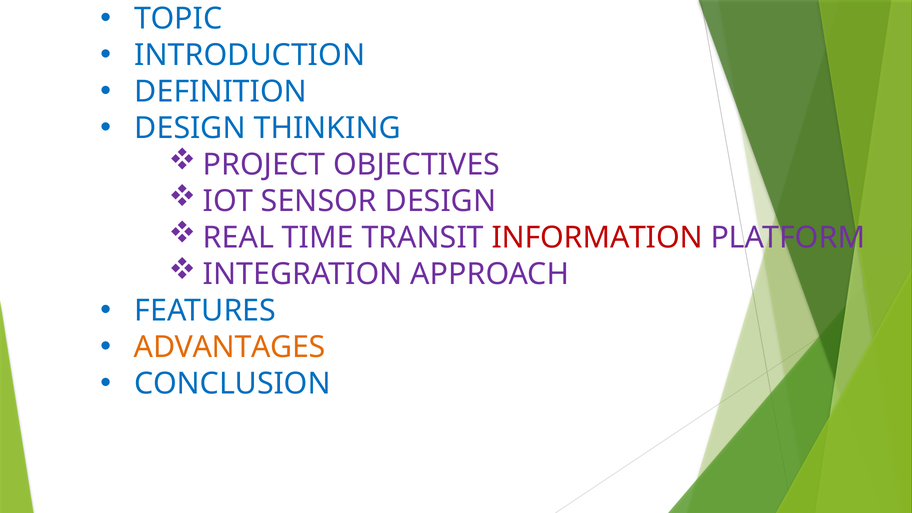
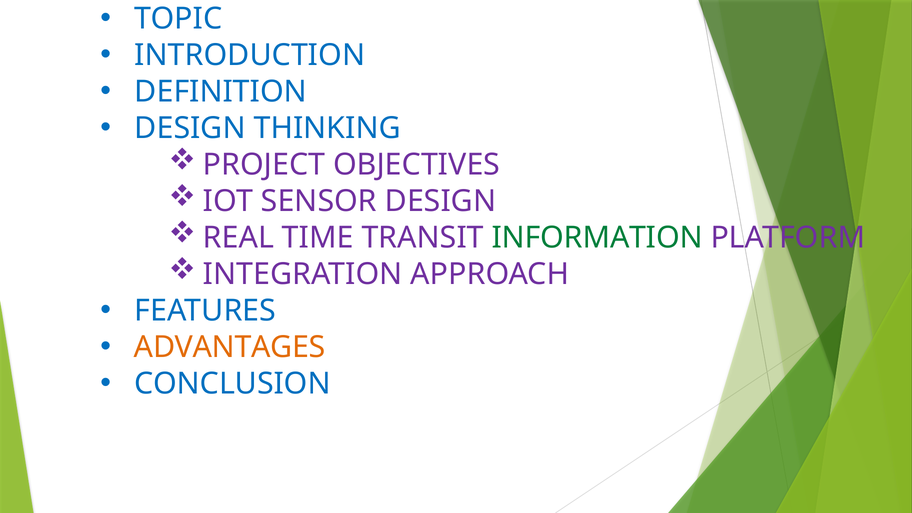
INFORMATION colour: red -> green (597, 238)
